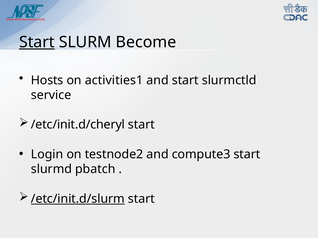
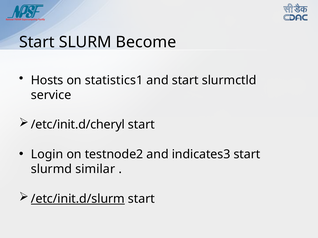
Start underline: present -> none (37, 42)
activities1: activities1 -> statistics1 (114, 80)
compute3: compute3 -> indicates3 (201, 155)
pbatch: pbatch -> similar (95, 169)
